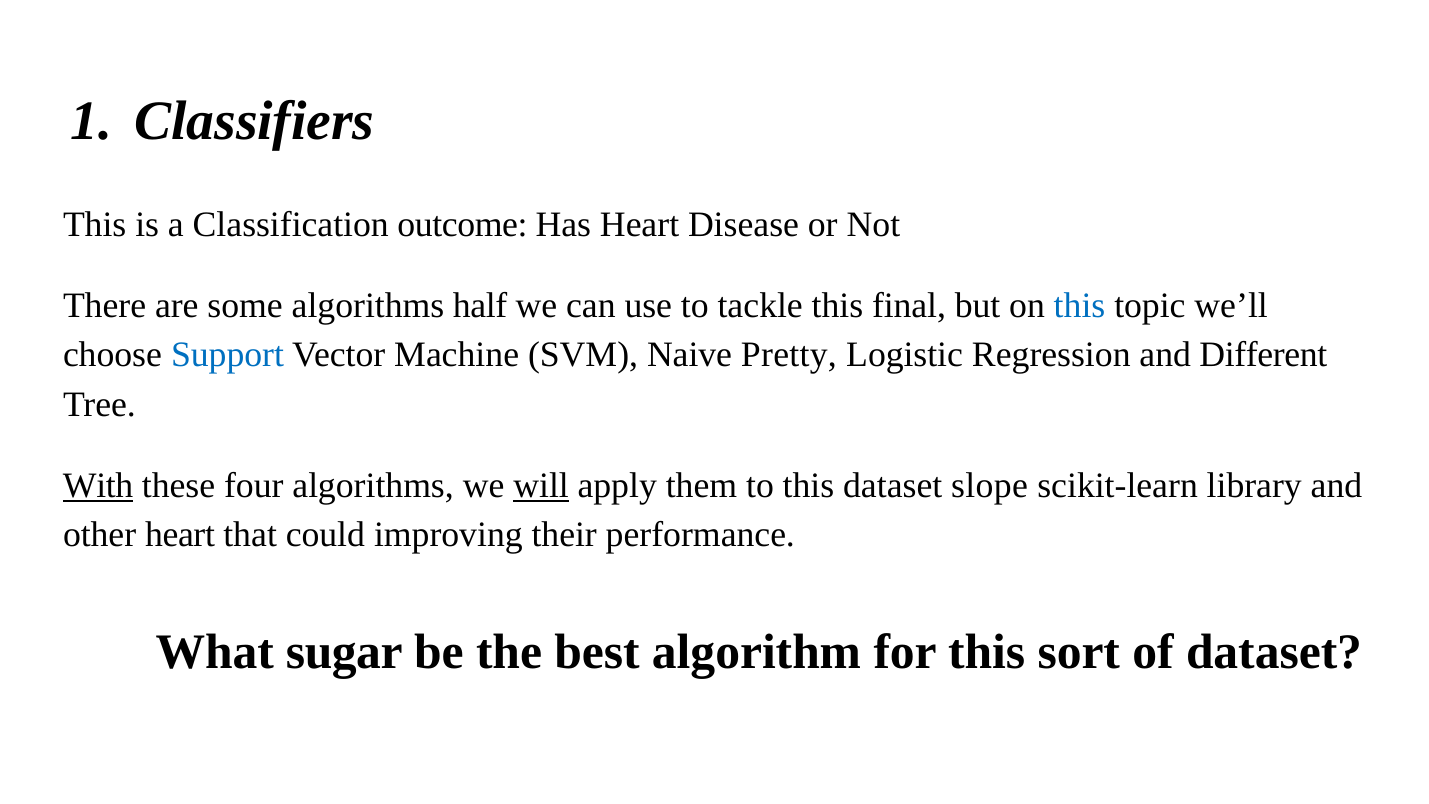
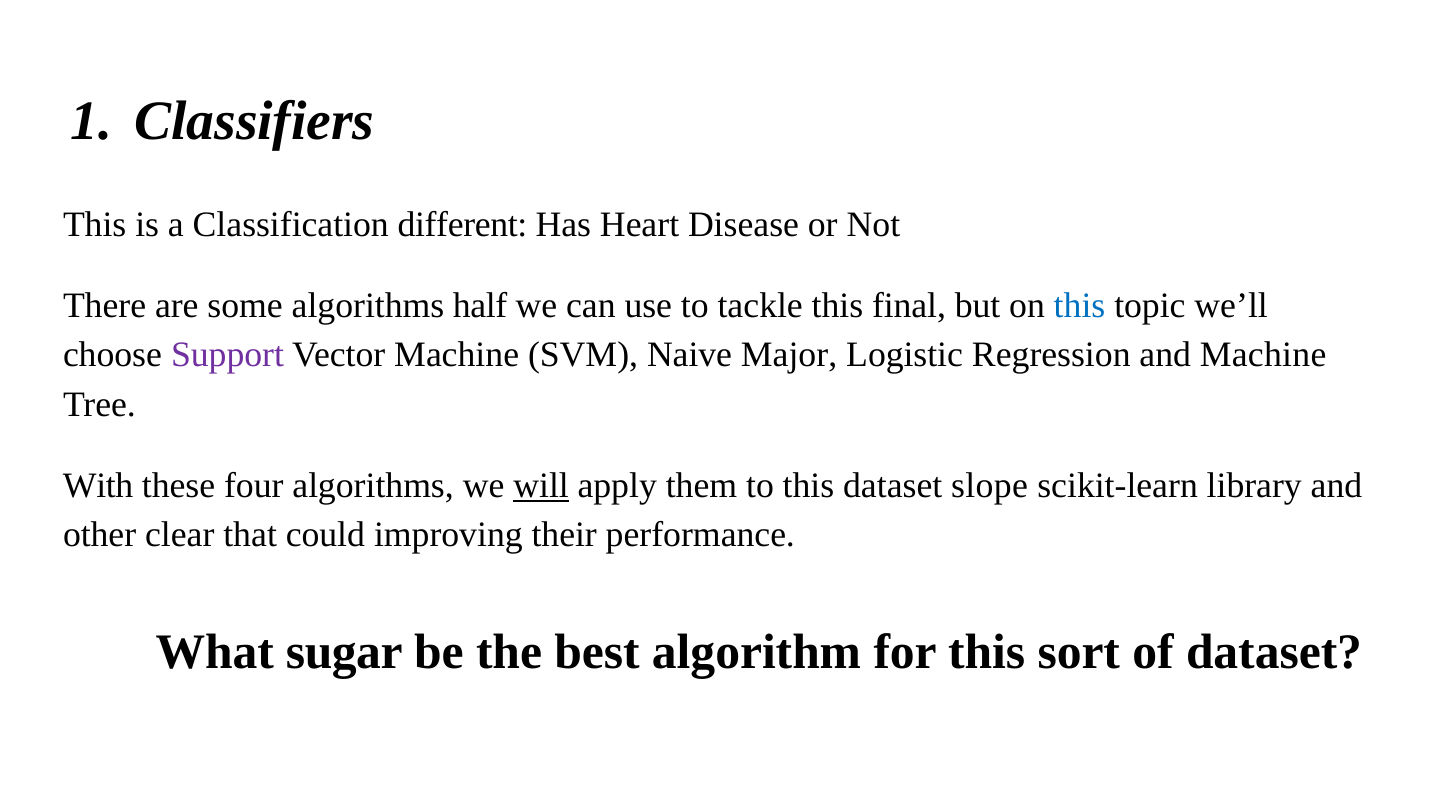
outcome: outcome -> different (462, 225)
Support colour: blue -> purple (227, 355)
Pretty: Pretty -> Major (789, 355)
and Different: Different -> Machine (1263, 355)
With underline: present -> none (98, 485)
other heart: heart -> clear (180, 535)
